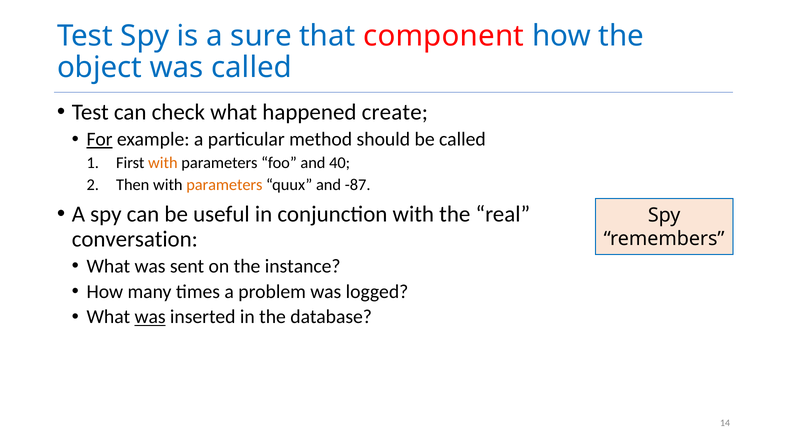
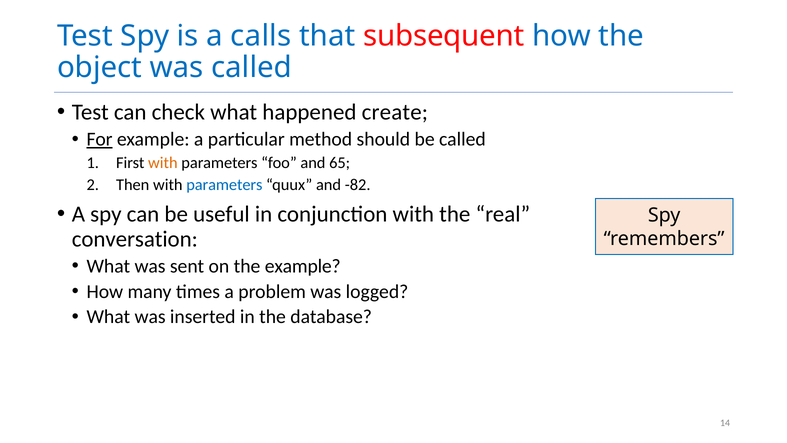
sure: sure -> calls (261, 36)
component: component -> subsequent (444, 36)
40: 40 -> 65 (340, 163)
parameters colour: orange -> blue (224, 185)
-87: -87 -> -82 (358, 185)
the instance: instance -> example (303, 266)
was underline: present -> none (150, 317)
